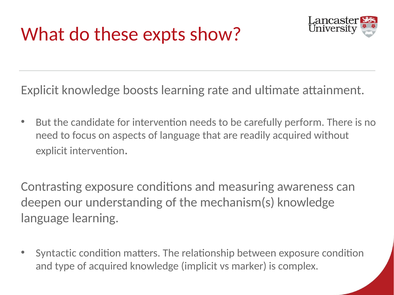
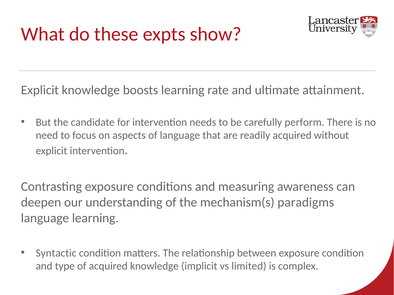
mechanism(s knowledge: knowledge -> paradigms (306, 203)
marker: marker -> limited (249, 266)
